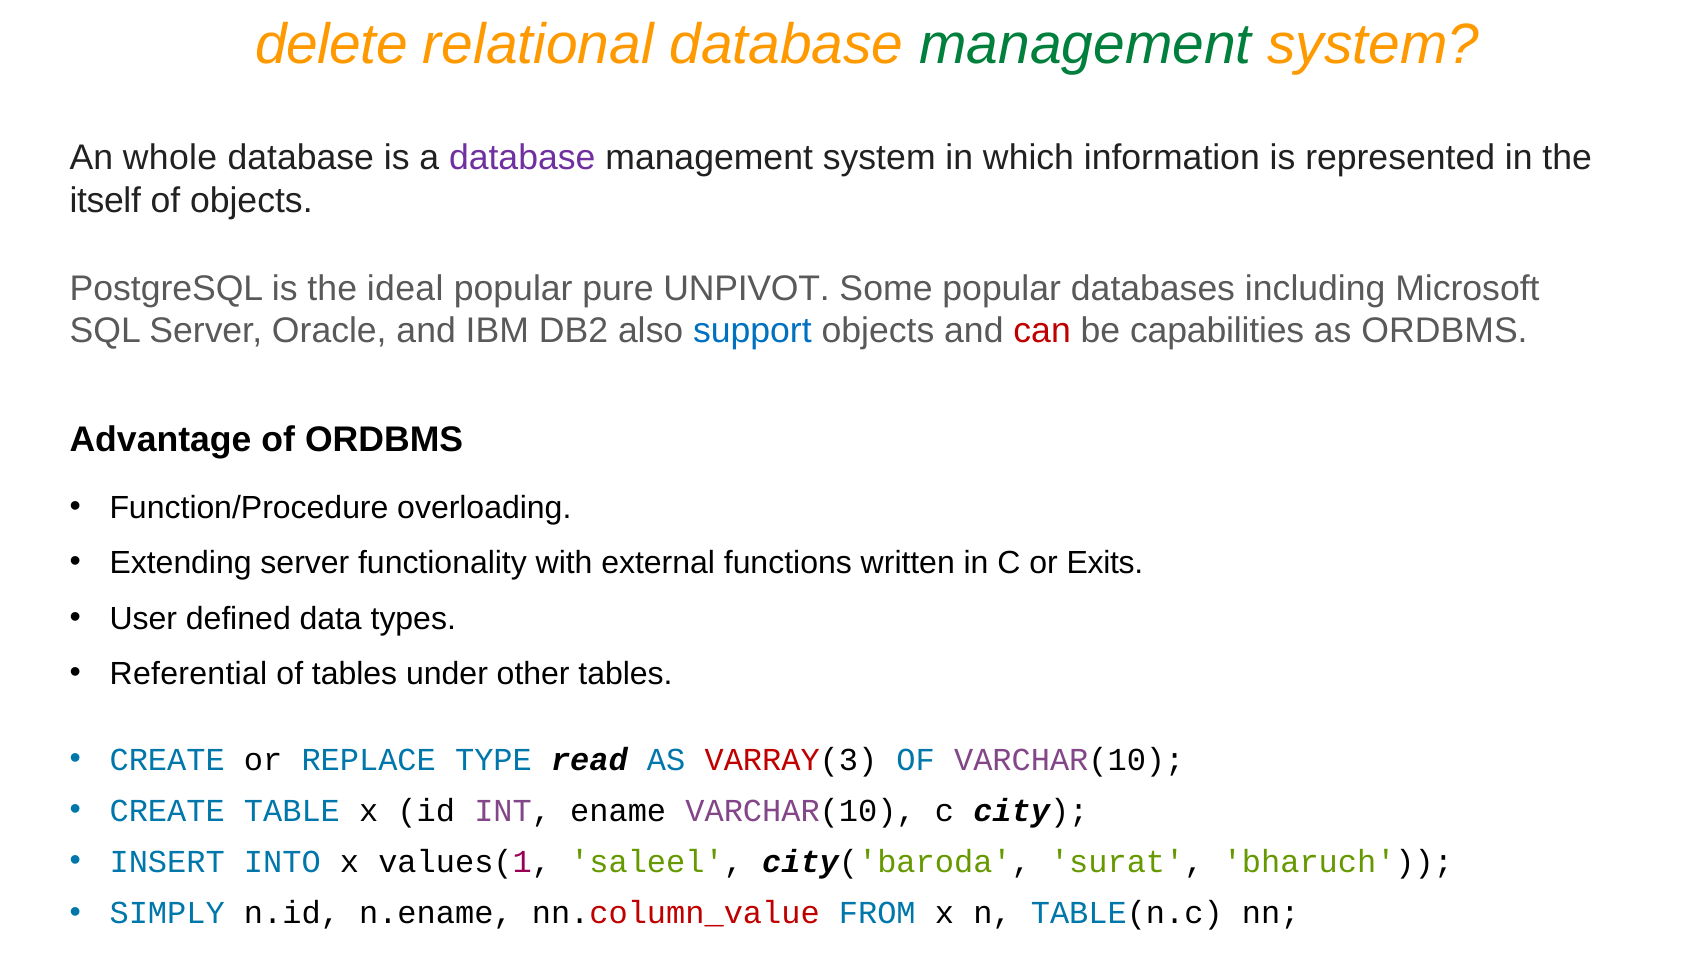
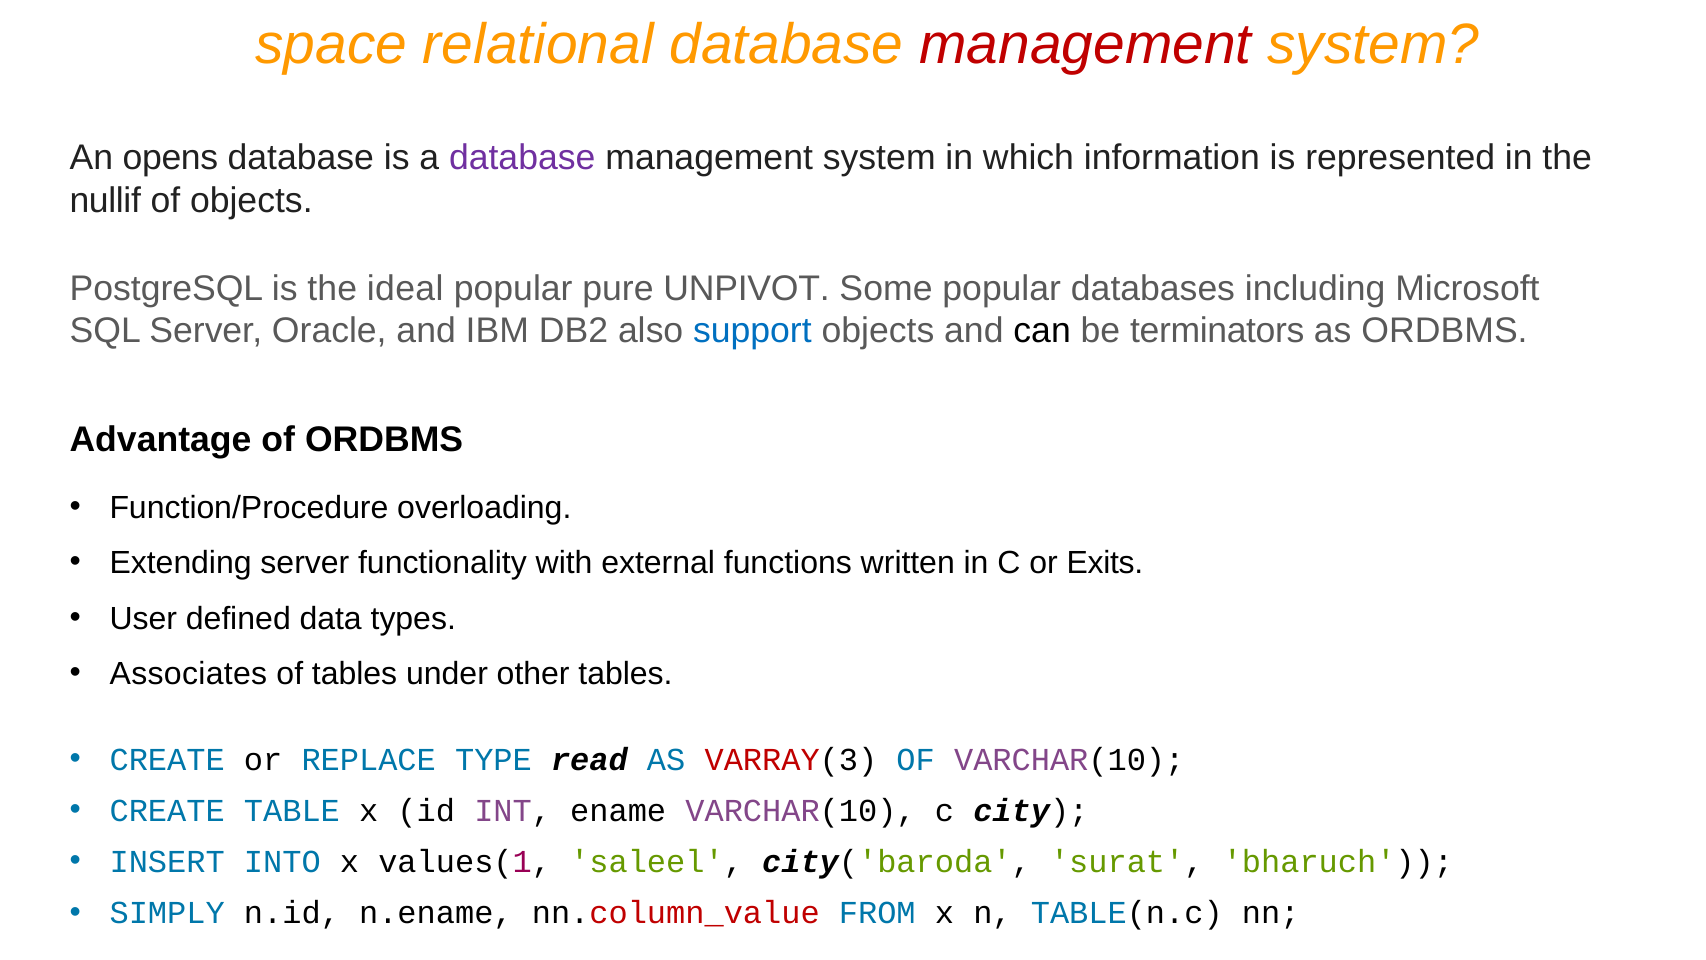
delete: delete -> space (331, 44)
management colour: green -> red (1086, 44)
whole: whole -> opens (170, 158)
itself: itself -> nullif (105, 201)
can colour: red -> black (1042, 331)
capabilities: capabilities -> terminators (1217, 331)
Referential: Referential -> Associates (188, 674)
